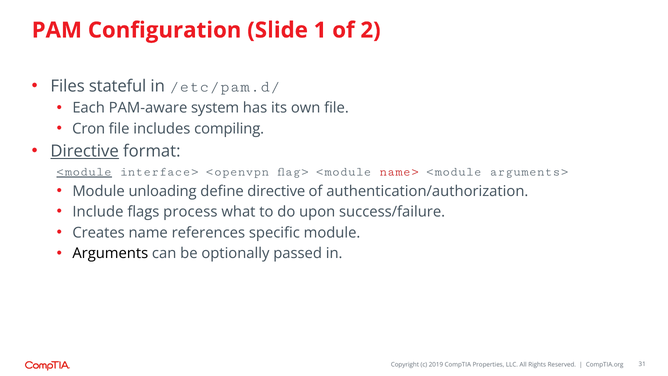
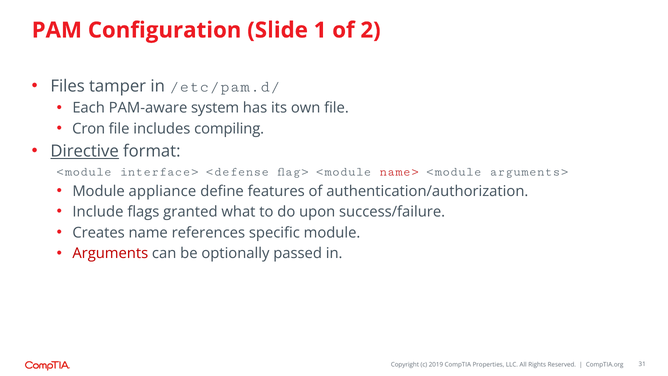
stateful: stateful -> tamper (118, 86)
<module underline: present -> none (84, 171)
<openvpn: <openvpn -> <defense (238, 171)
unloading: unloading -> appliance (162, 191)
define directive: directive -> features (276, 191)
process: process -> granted (190, 212)
Arguments colour: black -> red (110, 253)
